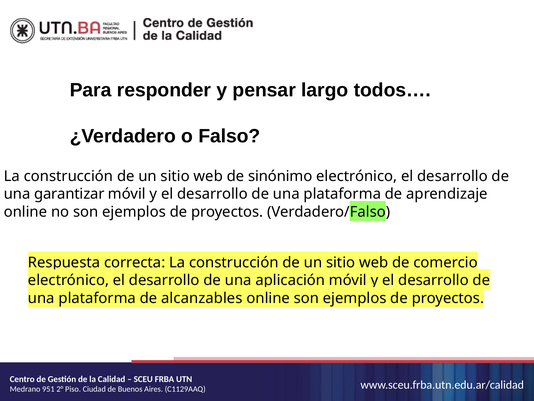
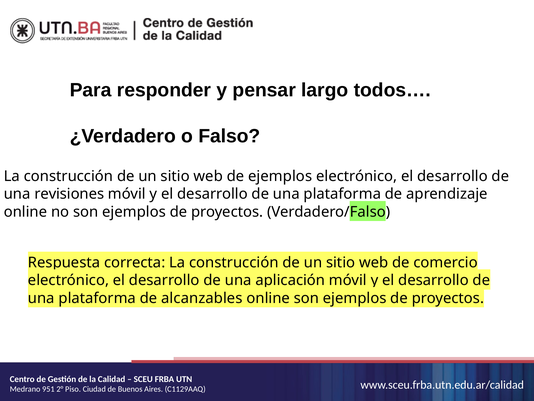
de sinónimo: sinónimo -> ejemplos (280, 176)
garantizar: garantizar -> revisiones (69, 194)
